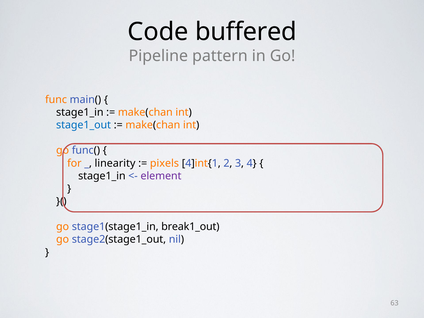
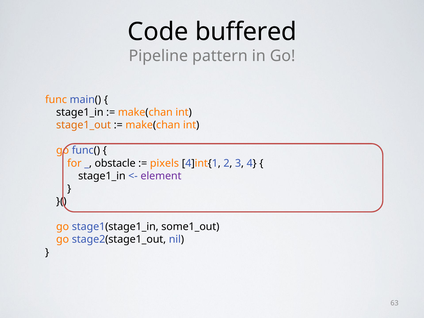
stage1_out colour: blue -> orange (84, 125)
linearity: linearity -> obstacle (115, 163)
break1_out: break1_out -> some1_out (190, 227)
